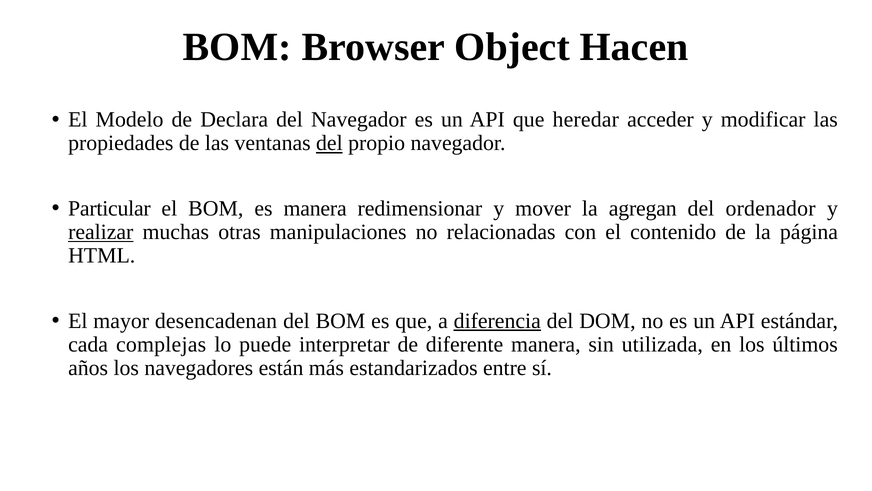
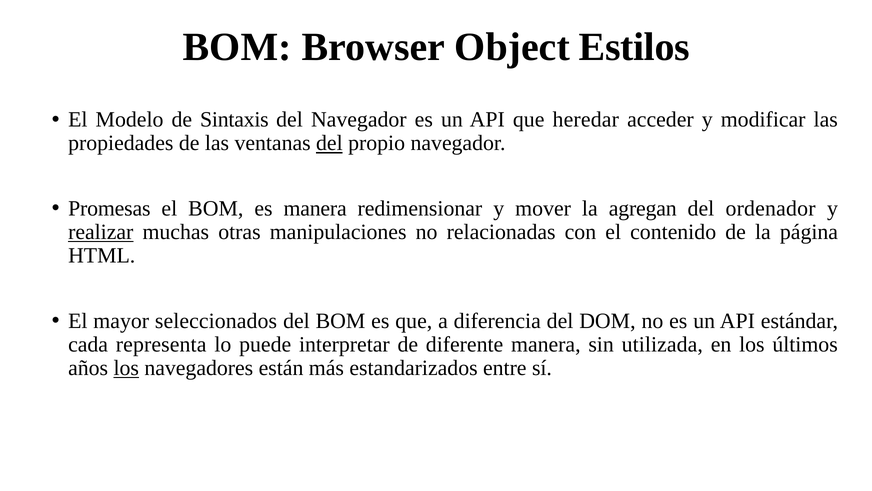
Hacen: Hacen -> Estilos (634, 47)
Declara: Declara -> Sintaxis (234, 120)
Particular: Particular -> Promesas (109, 208)
desencadenan: desencadenan -> seleccionados (216, 321)
diferencia underline: present -> none (497, 321)
complejas: complejas -> representa (161, 344)
los underline: none -> present (126, 368)
